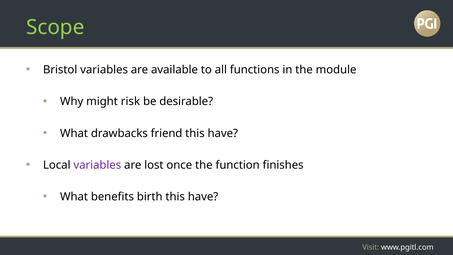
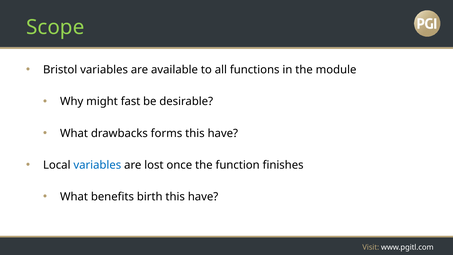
risk: risk -> fast (131, 102)
friend: friend -> forms (167, 133)
variables colour: purple -> blue (97, 165)
